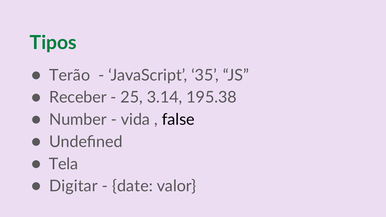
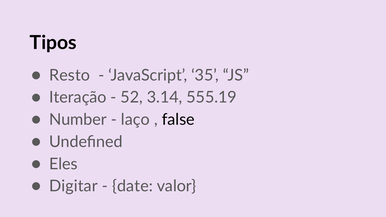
Tipos colour: green -> black (53, 43)
Terão: Terão -> Resto (70, 75)
Receber: Receber -> Iteração (78, 97)
25: 25 -> 52 (132, 97)
195.38: 195.38 -> 555.19 (212, 97)
vida: vida -> laço (135, 120)
Tela: Tela -> Eles (63, 164)
